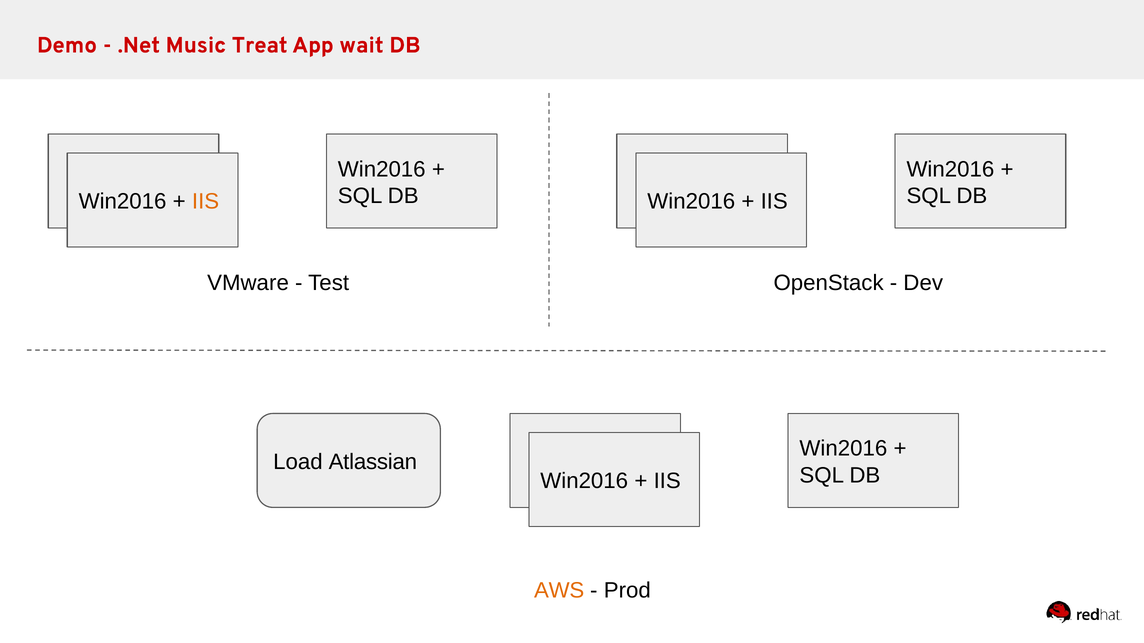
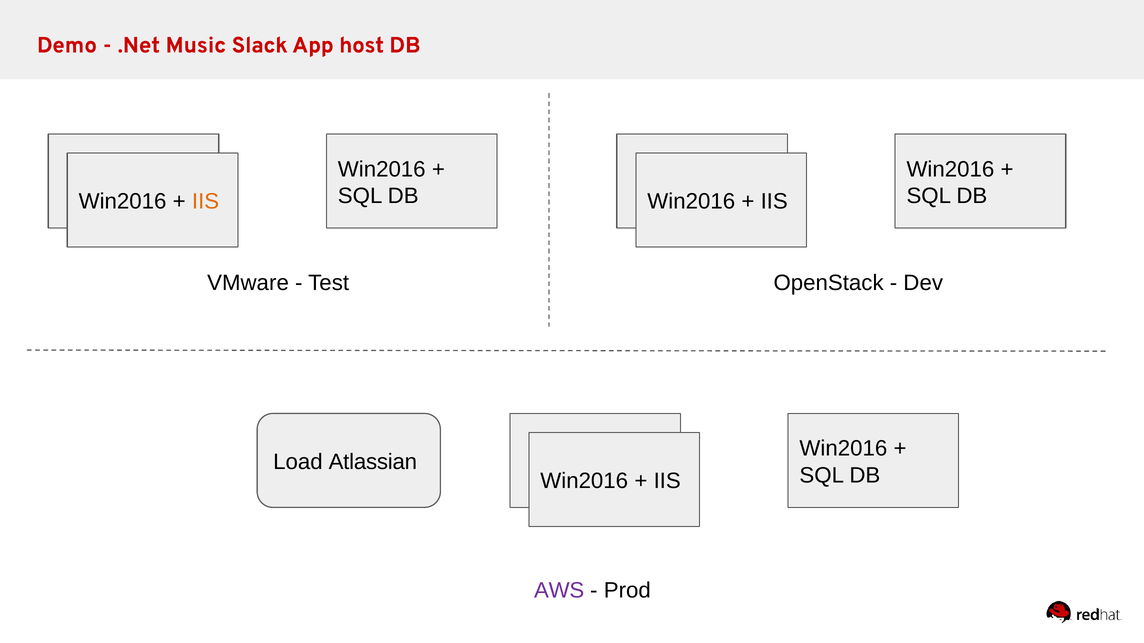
Treat: Treat -> Slack (260, 45)
wait: wait -> host (362, 45)
AWS colour: orange -> purple (559, 591)
